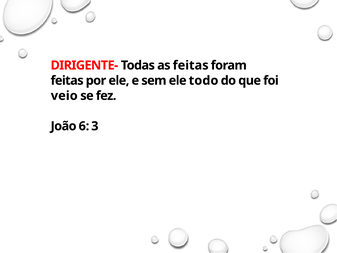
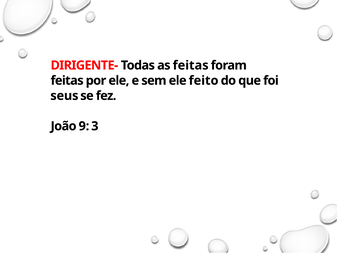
todo: todo -> feito (204, 80)
veio: veio -> seus (64, 96)
6: 6 -> 9 (84, 126)
